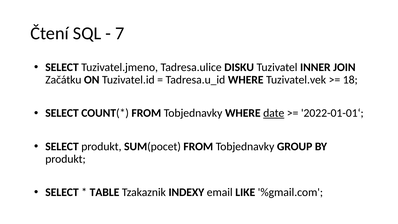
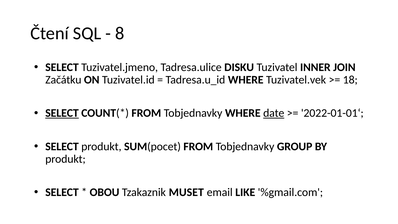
7: 7 -> 8 (120, 33)
SELECT underline: none -> present (62, 113)
TABLE: TABLE -> OBOU (105, 192)
INDEXY: INDEXY -> MUSET (186, 192)
